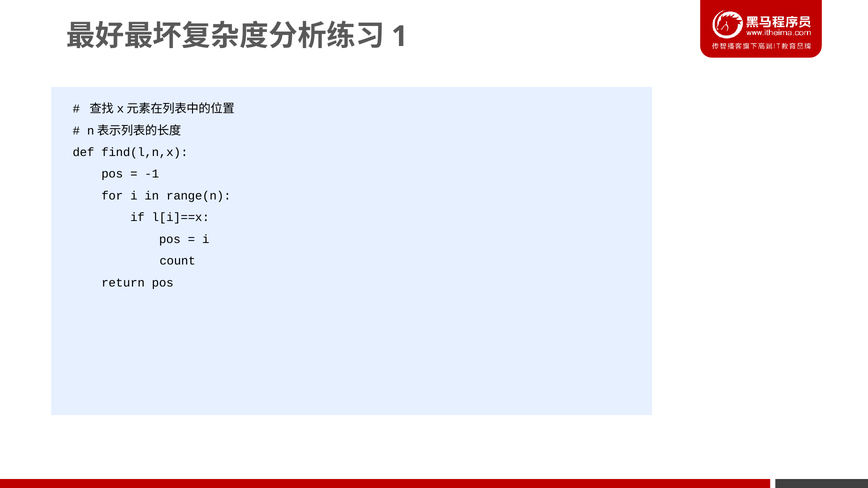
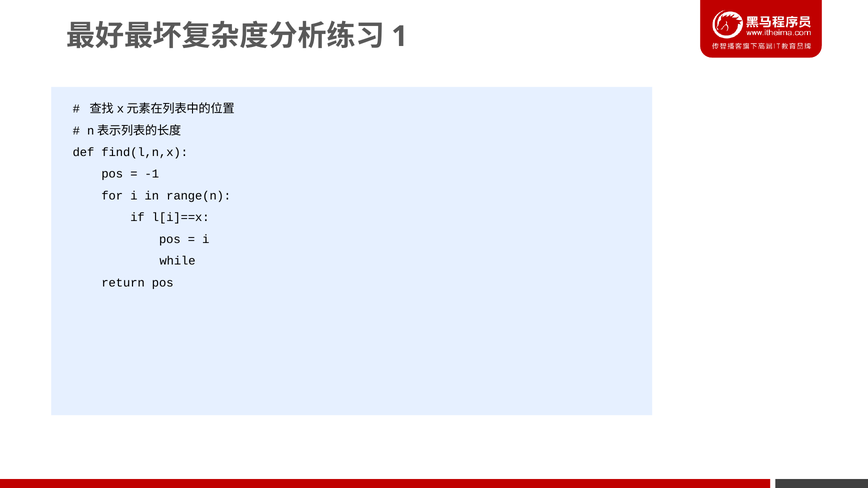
count: count -> while (178, 261)
